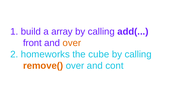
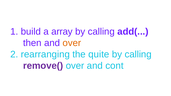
front: front -> then (32, 43)
homeworks: homeworks -> rearranging (45, 54)
cube: cube -> quite (99, 54)
remove( colour: orange -> purple (43, 66)
